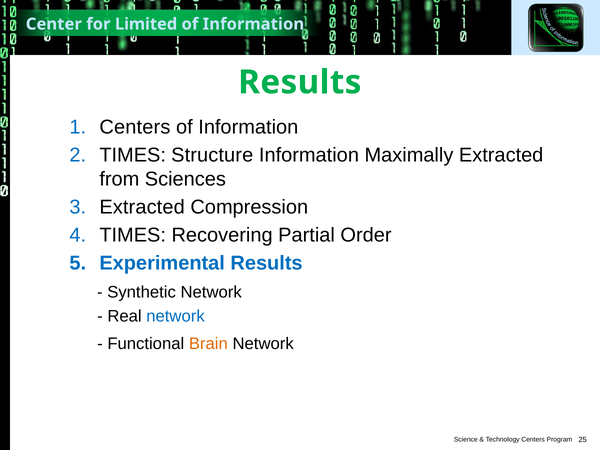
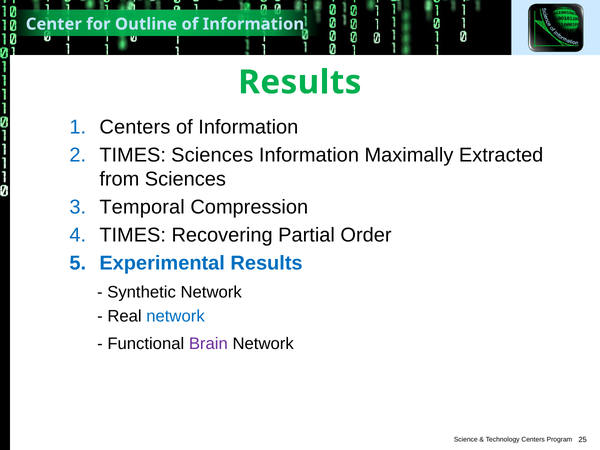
Limited: Limited -> Outline (146, 24)
TIMES Structure: Structure -> Sciences (212, 155)
Extracted: Extracted -> Temporal (142, 207)
Brain colour: orange -> purple (208, 344)
